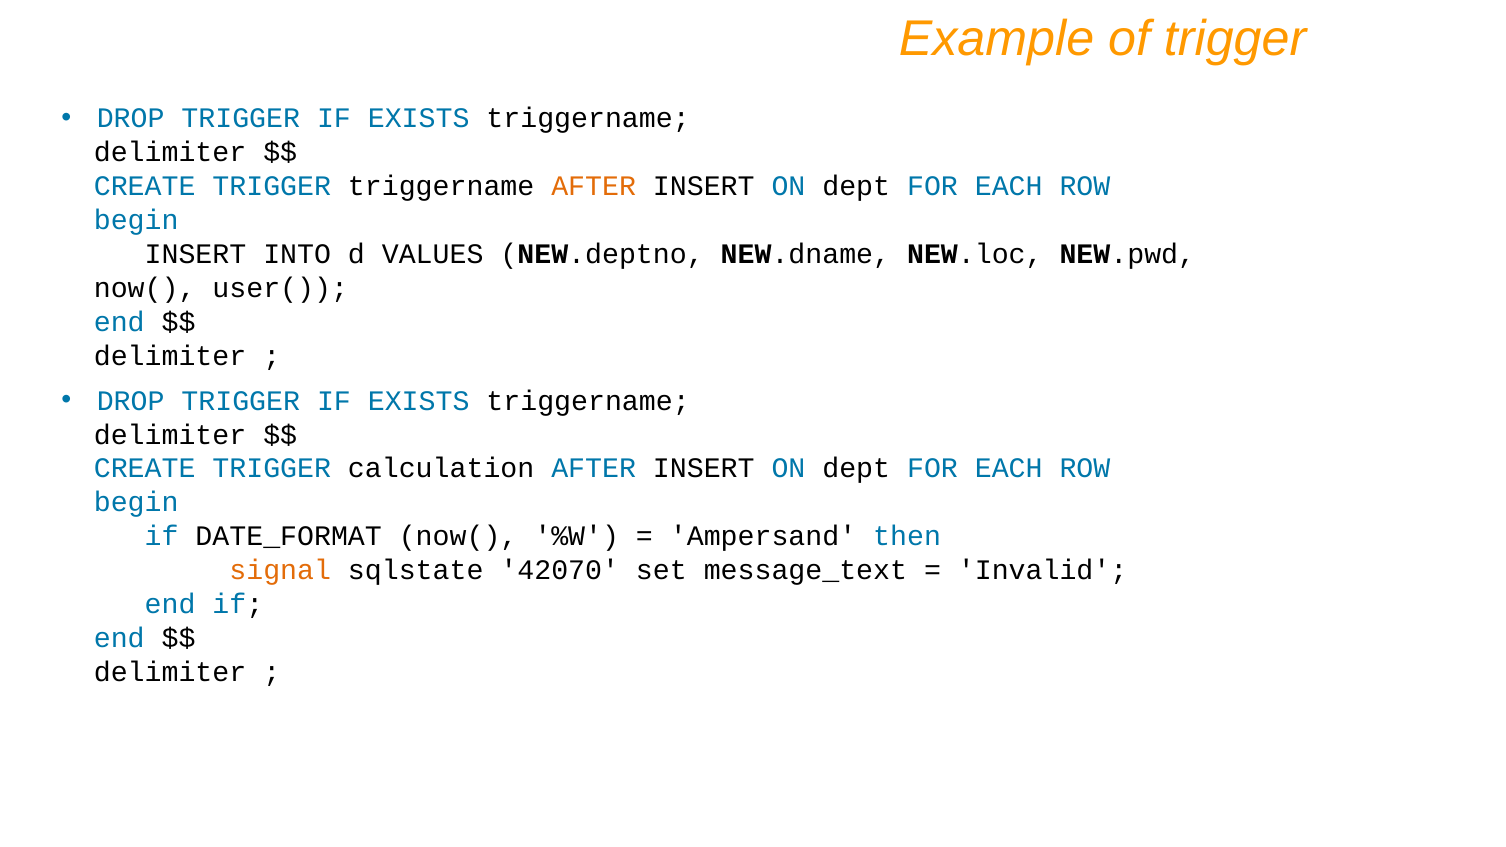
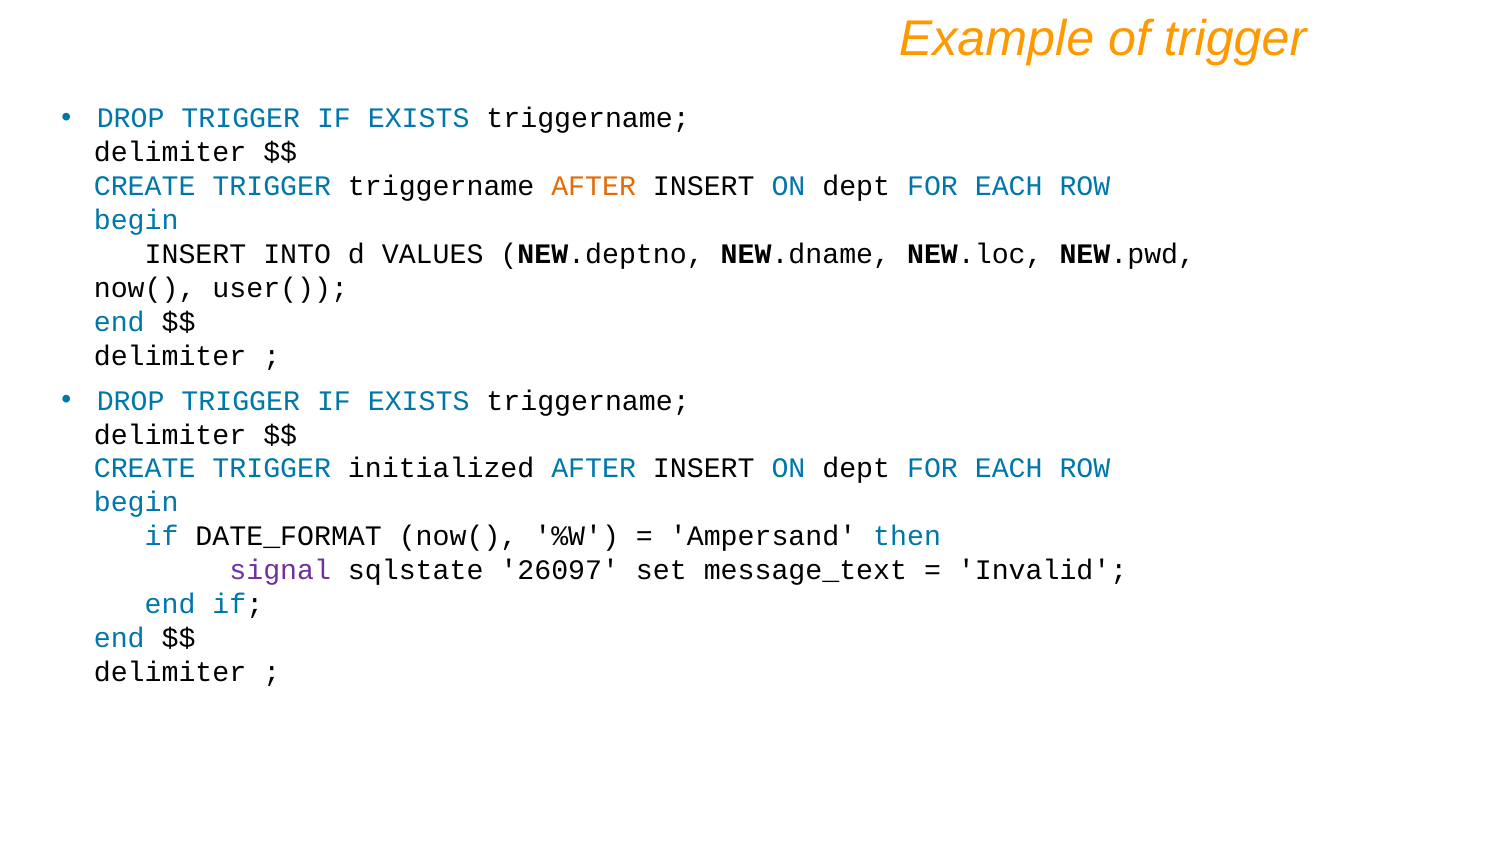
calculation: calculation -> initialized (441, 469)
signal colour: orange -> purple (280, 570)
42070: 42070 -> 26097 (560, 570)
